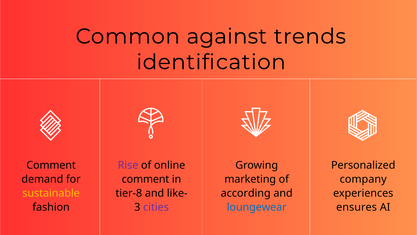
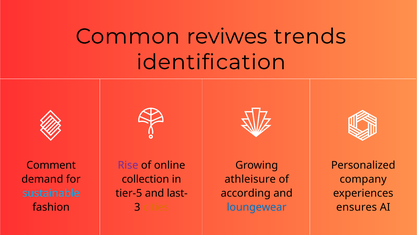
against: against -> reviwes (227, 36)
comment: comment -> collection (145, 179)
marketing: marketing -> athleisure (250, 179)
sustainable colour: yellow -> light blue (51, 193)
tier-8: tier-8 -> tier-5 (129, 193)
like-: like- -> last- (177, 193)
cities colour: purple -> orange (156, 207)
